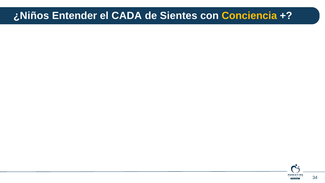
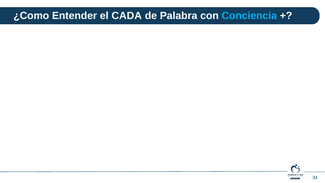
¿Niños: ¿Niños -> ¿Como (31, 16)
Sientes: Sientes -> Palabra (179, 16)
Conciencia colour: yellow -> light blue (249, 16)
